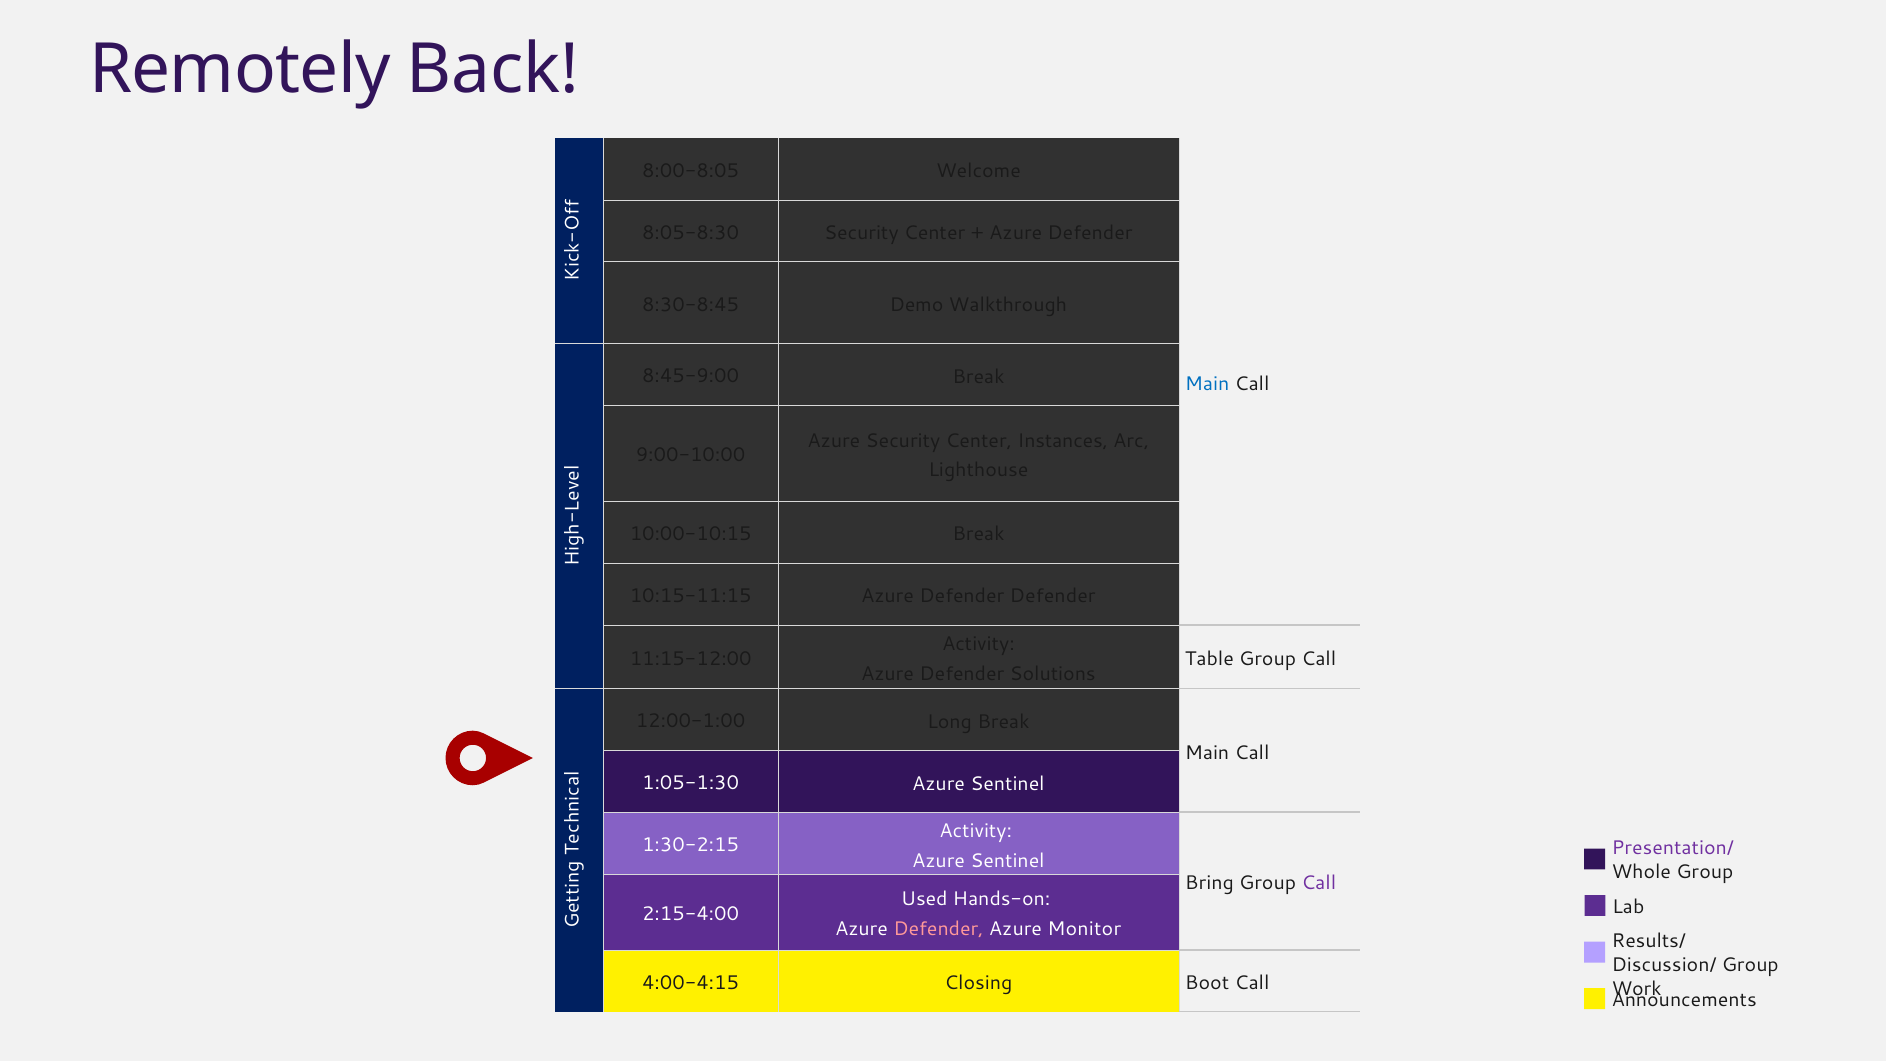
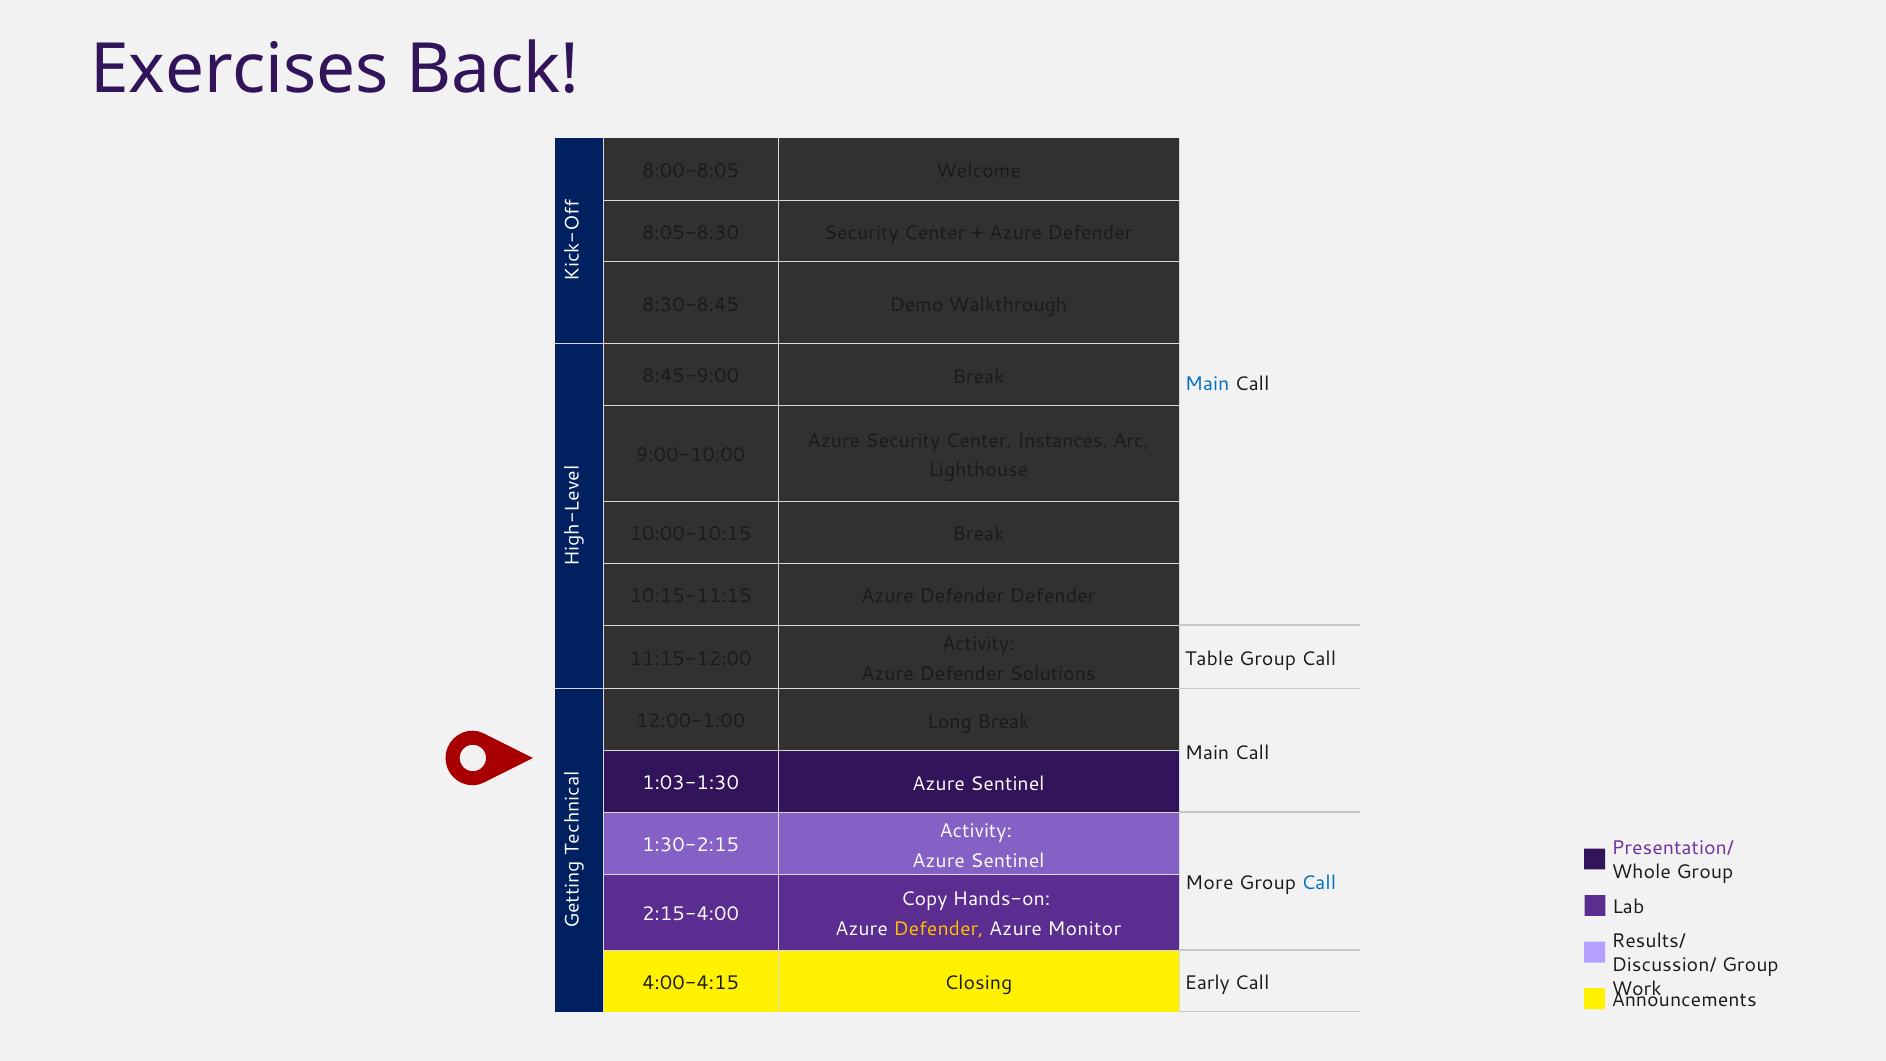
Remotely: Remotely -> Exercises (240, 70)
1:05-1:30: 1:05-1:30 -> 1:03-1:30 (691, 783)
Bring: Bring -> More (1209, 883)
Call colour: purple -> blue (1319, 883)
Used: Used -> Copy (924, 899)
Defender colour: pink -> yellow (938, 929)
Boot: Boot -> Early (1207, 983)
